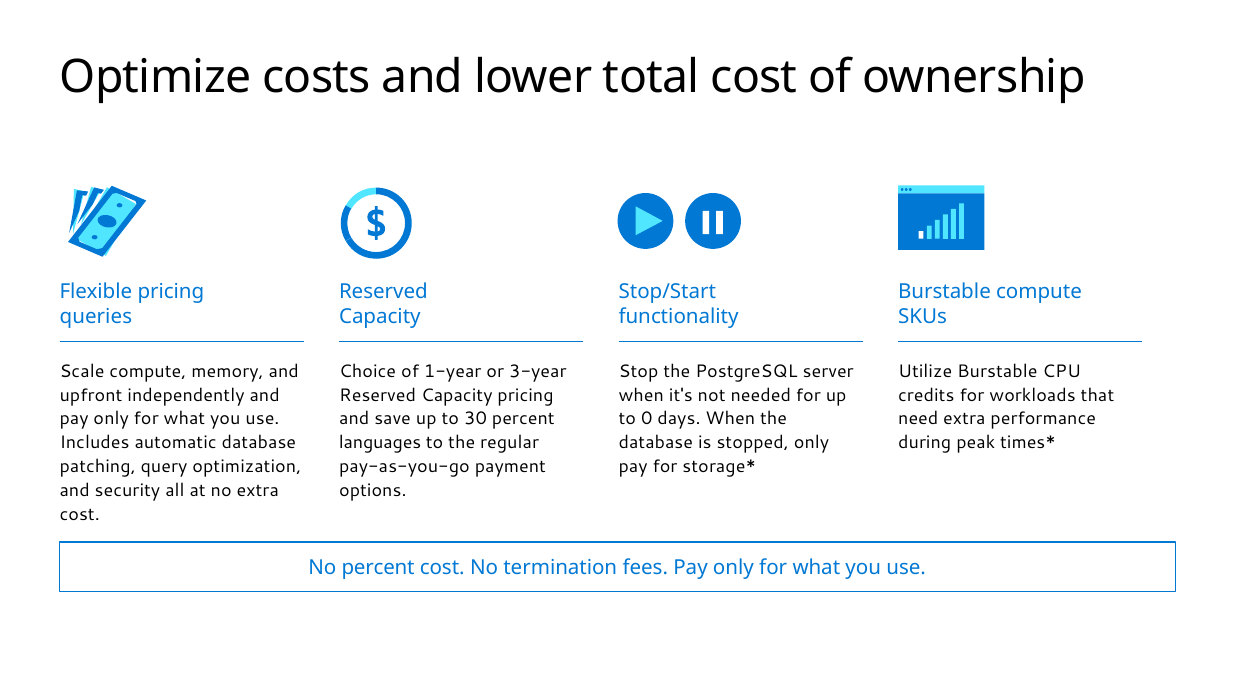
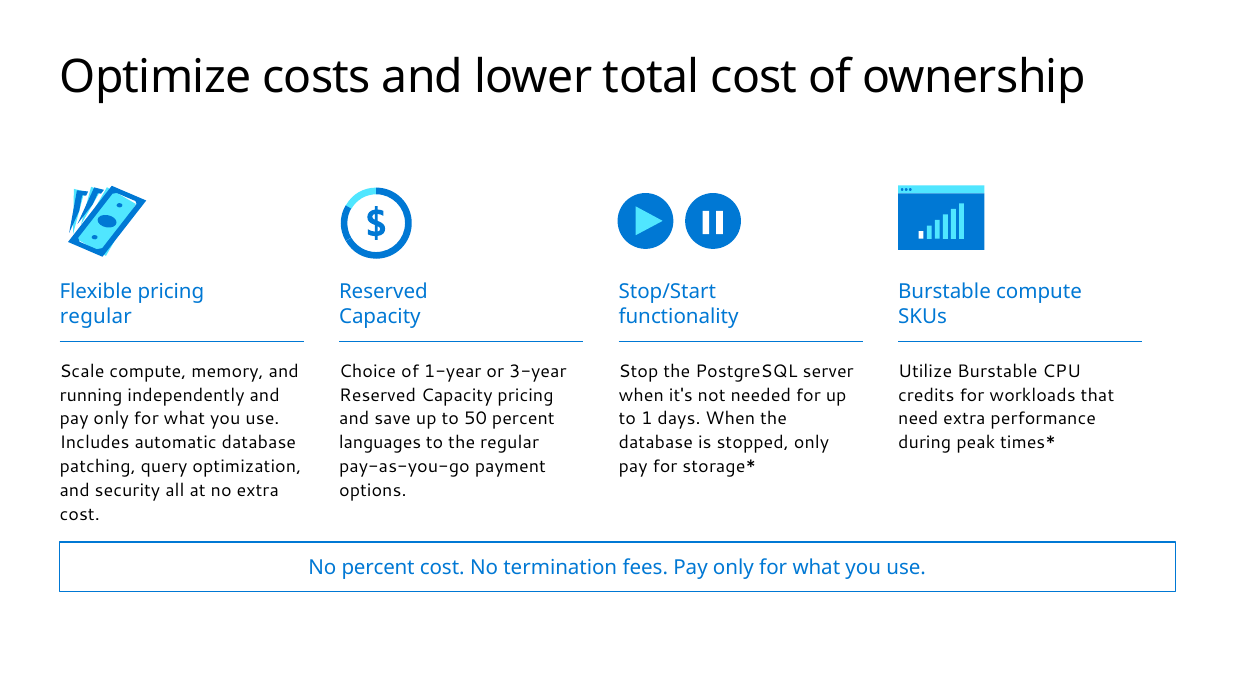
queries: queries -> regular (96, 316)
upfront: upfront -> running (91, 395)
30: 30 -> 50 (475, 419)
0: 0 -> 1 (647, 419)
